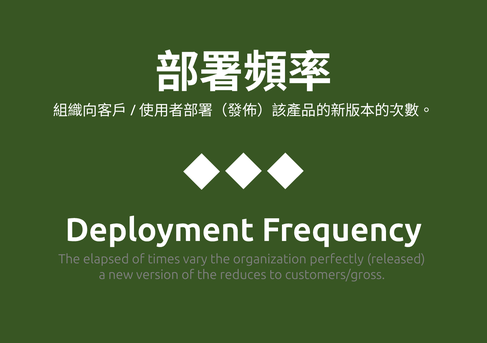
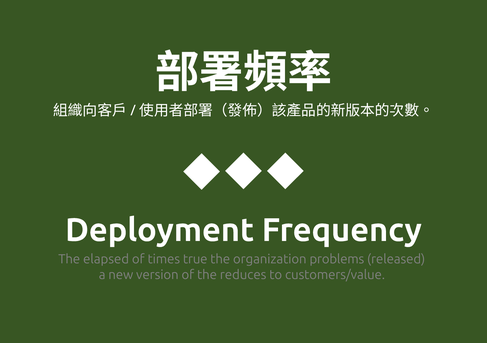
vary: vary -> true (195, 259)
perfectly: perfectly -> problems (337, 259)
customers/gross: customers/gross -> customers/value (335, 275)
